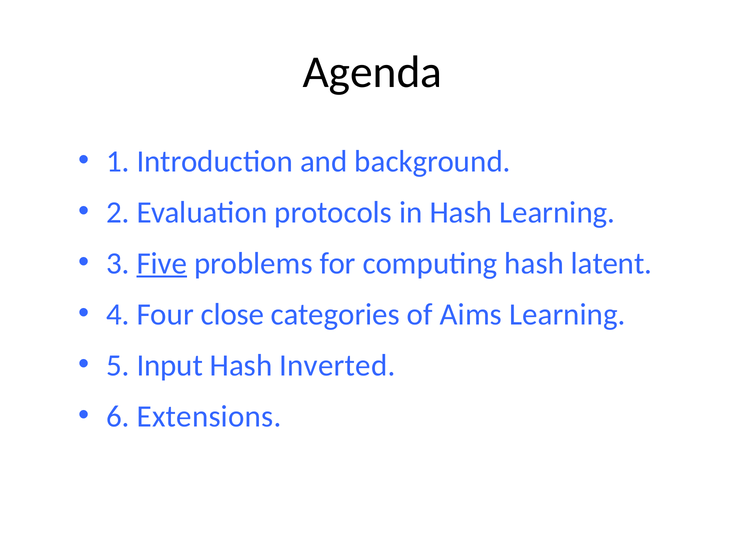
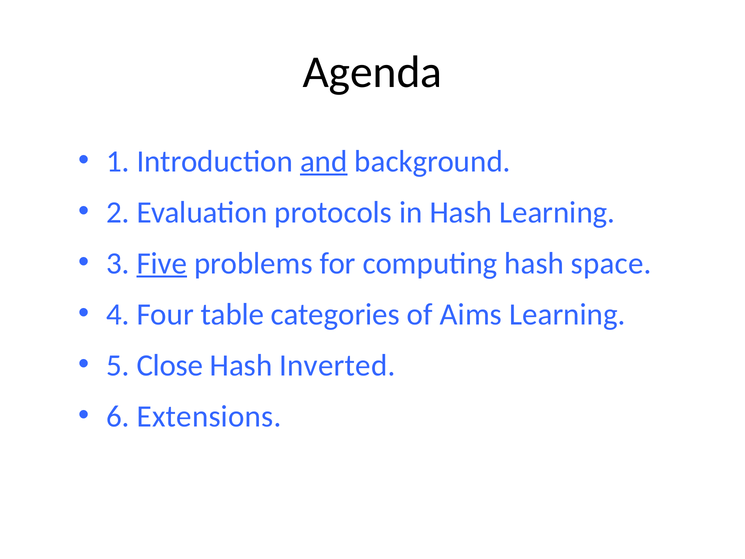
and underline: none -> present (324, 161)
latent: latent -> space (611, 263)
close: close -> table (232, 314)
Input: Input -> Close (170, 365)
